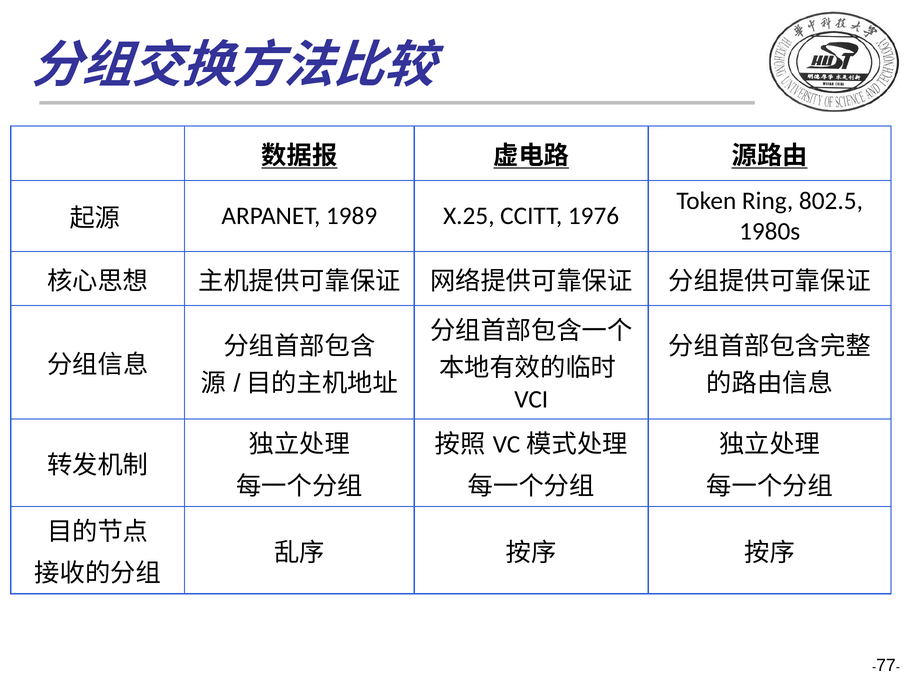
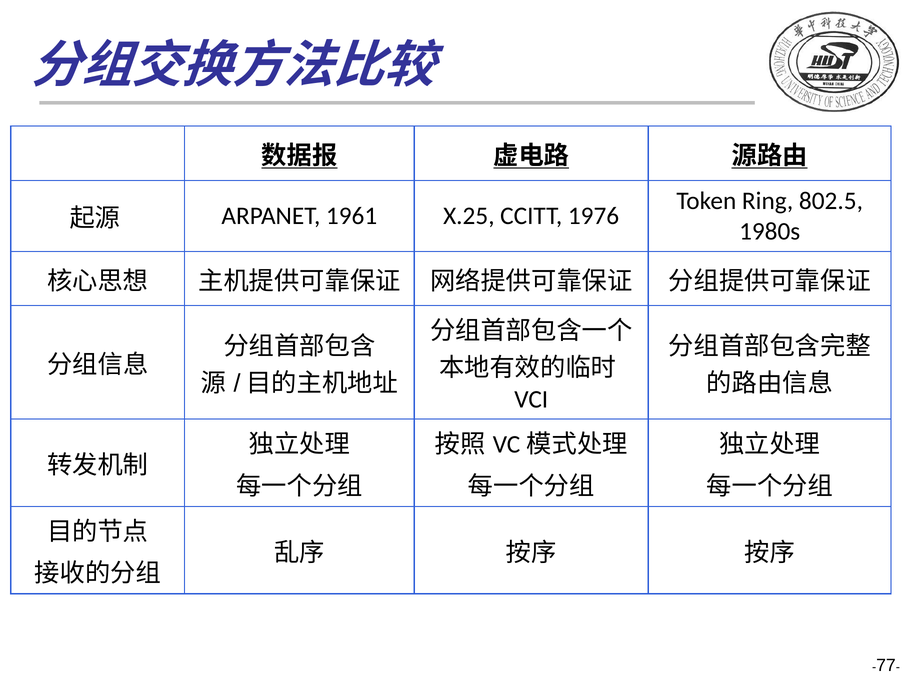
1989: 1989 -> 1961 (352, 216)
